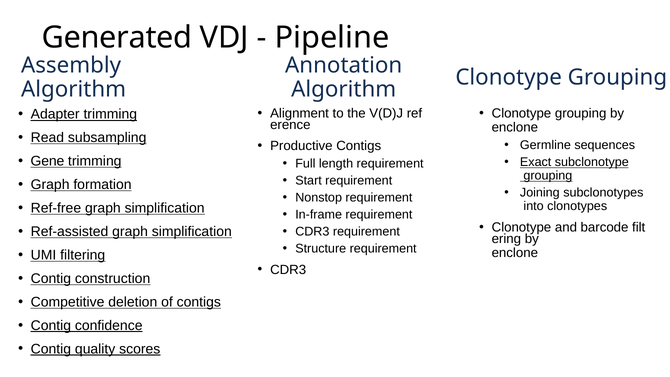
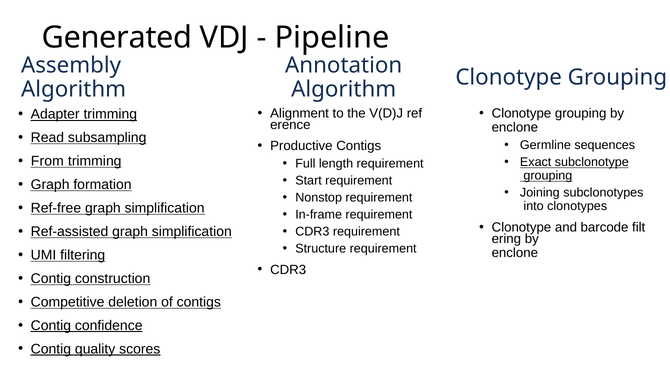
Gene: Gene -> From (47, 161)
